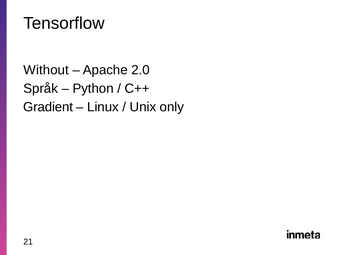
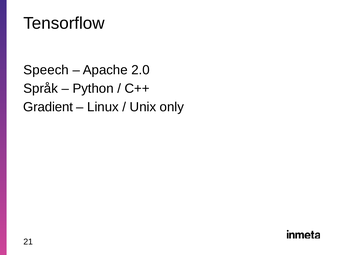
Without: Without -> Speech (46, 70)
